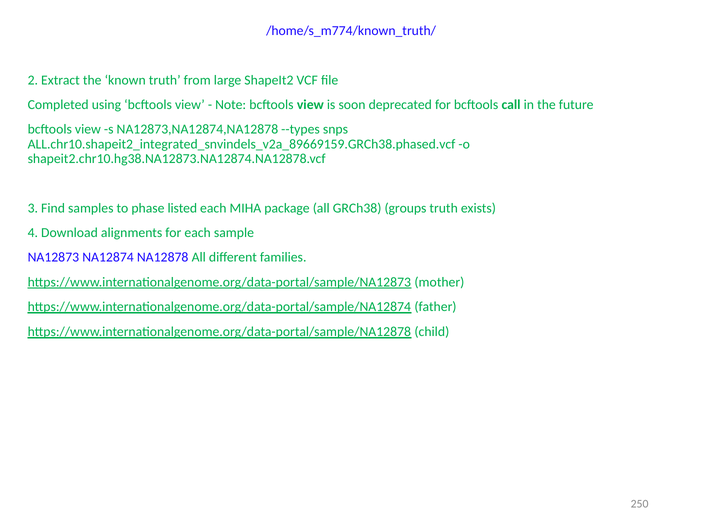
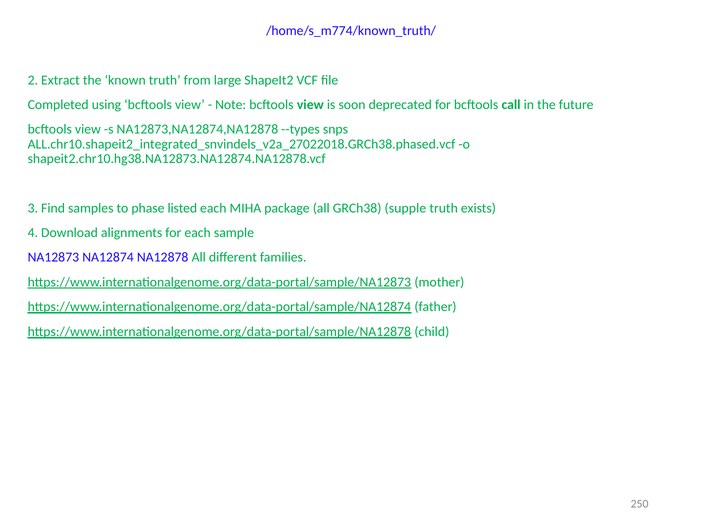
ALL.chr10.shapeit2_integrated_snvindels_v2a_89669159.GRCh38.phased.vcf: ALL.chr10.shapeit2_integrated_snvindels_v2a_89669159.GRCh38.phased.vcf -> ALL.chr10.shapeit2_integrated_snvindels_v2a_27022018.GRCh38.phased.vcf (241, 144)
groups: groups -> supple (405, 208)
